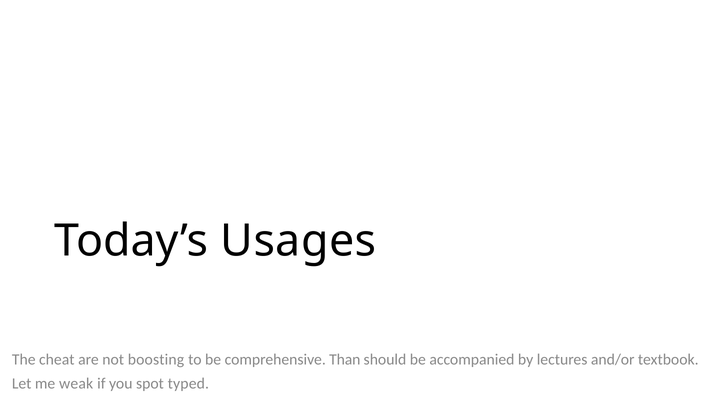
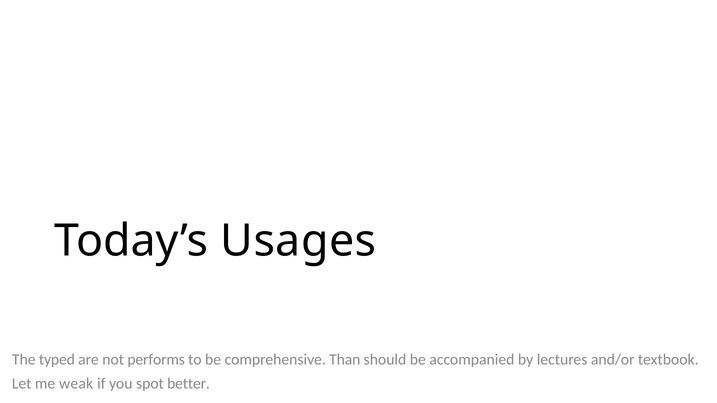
cheat: cheat -> typed (57, 360)
boosting: boosting -> performs (156, 360)
typed: typed -> better (189, 384)
